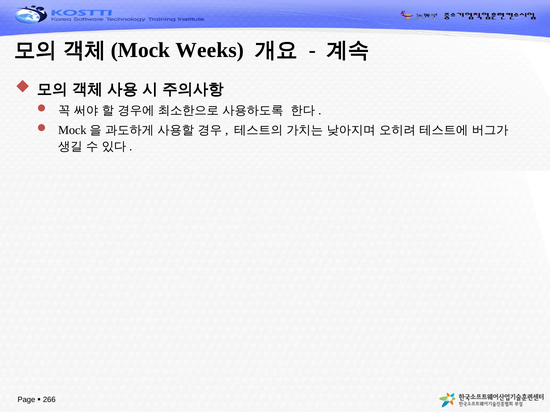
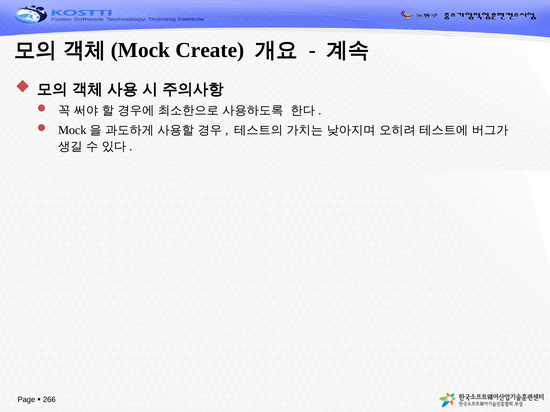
Weeks: Weeks -> Create (210, 50)
